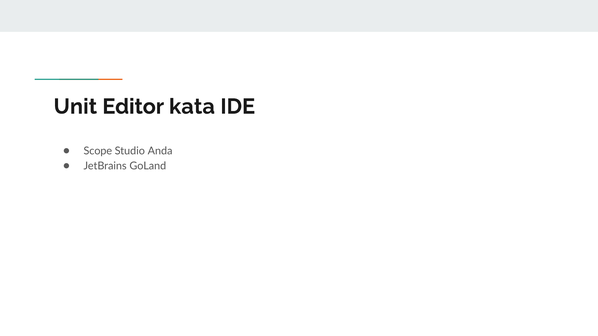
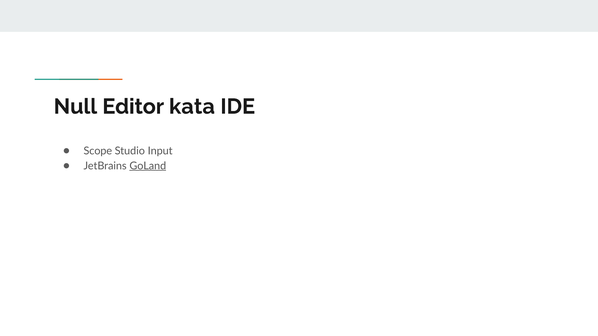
Unit: Unit -> Null (75, 107)
Anda: Anda -> Input (160, 151)
GoLand underline: none -> present (148, 166)
